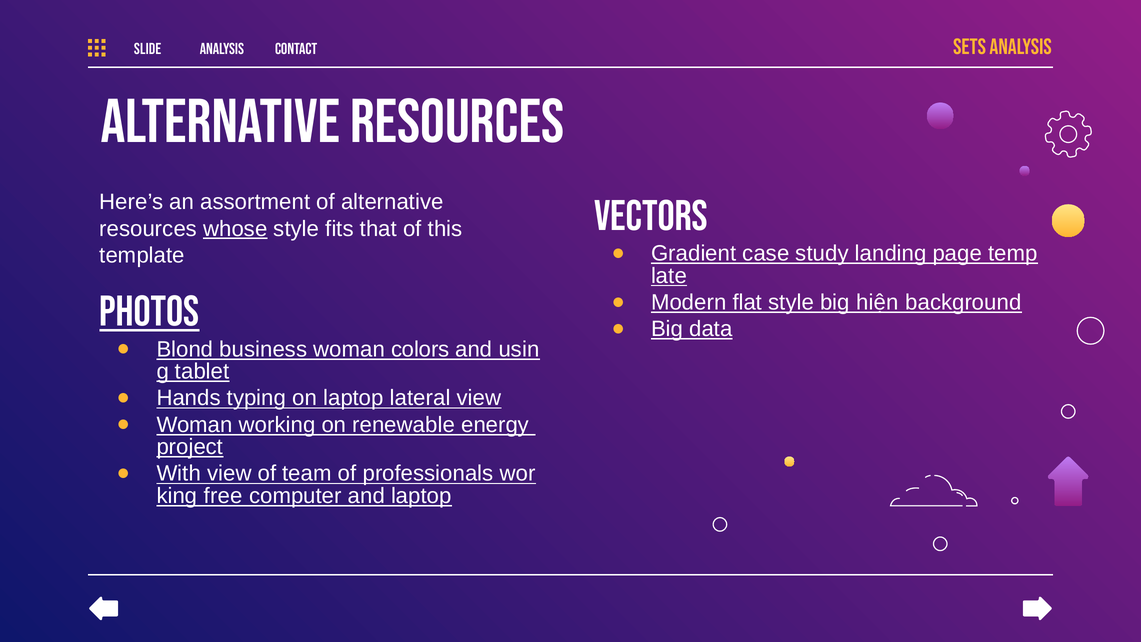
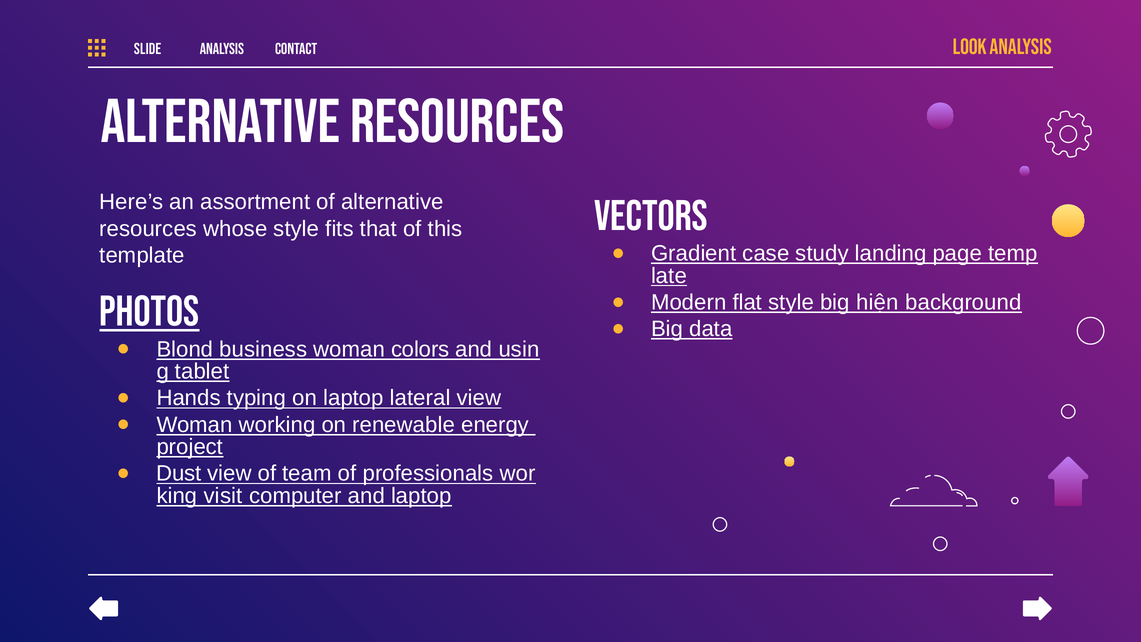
Sets: Sets -> Look (970, 47)
whose underline: present -> none (235, 229)
With: With -> Dust (179, 474)
free: free -> visit (223, 496)
